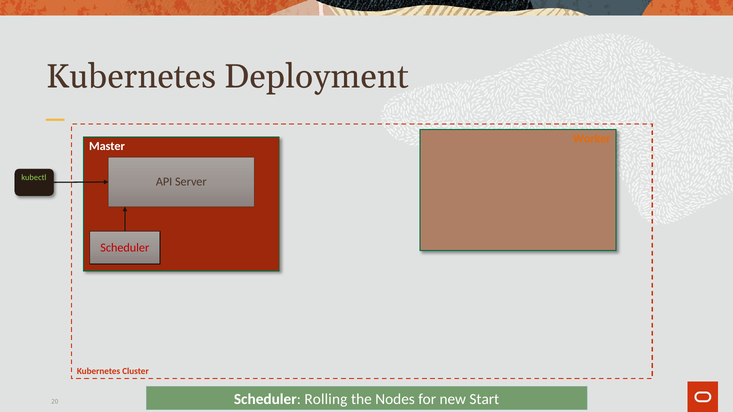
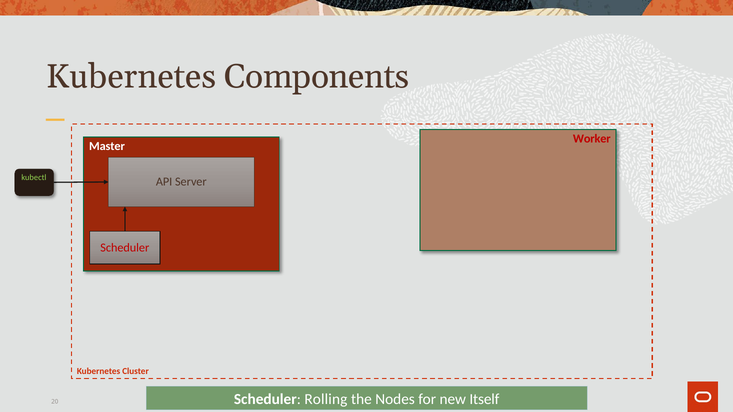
Deployment: Deployment -> Components (317, 77)
Worker colour: orange -> red (592, 139)
Start: Start -> Itself (484, 399)
